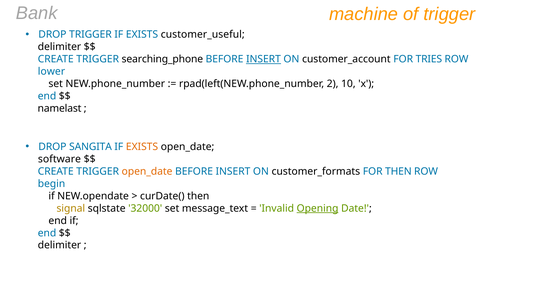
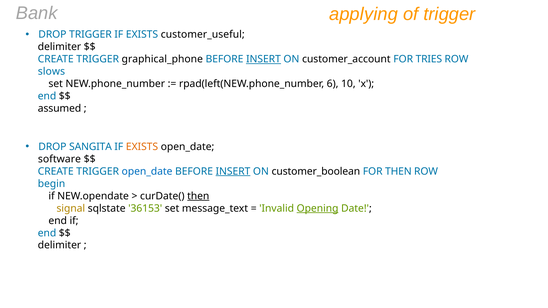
machine: machine -> applying (364, 14)
searching_phone: searching_phone -> graphical_phone (162, 59)
lower: lower -> slows (51, 72)
2: 2 -> 6 (333, 84)
namelast: namelast -> assumed (60, 109)
open_date colour: orange -> blue (147, 171)
INSERT underline: none -> present (233, 171)
customer_formats: customer_formats -> customer_boolean (316, 171)
then underline: none -> present (198, 196)
32000: 32000 -> 36153 (145, 208)
